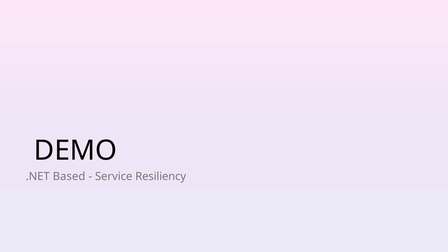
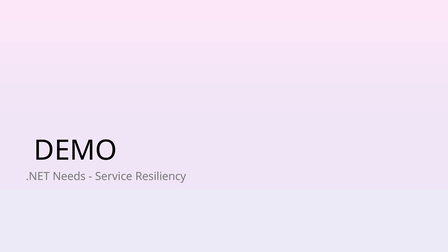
Based: Based -> Needs (69, 176)
